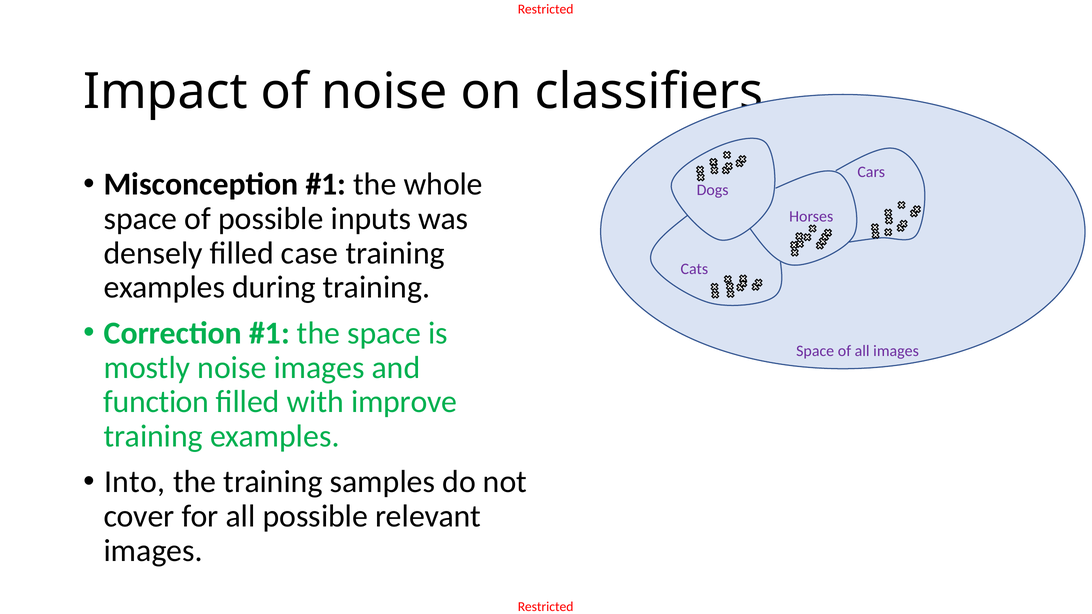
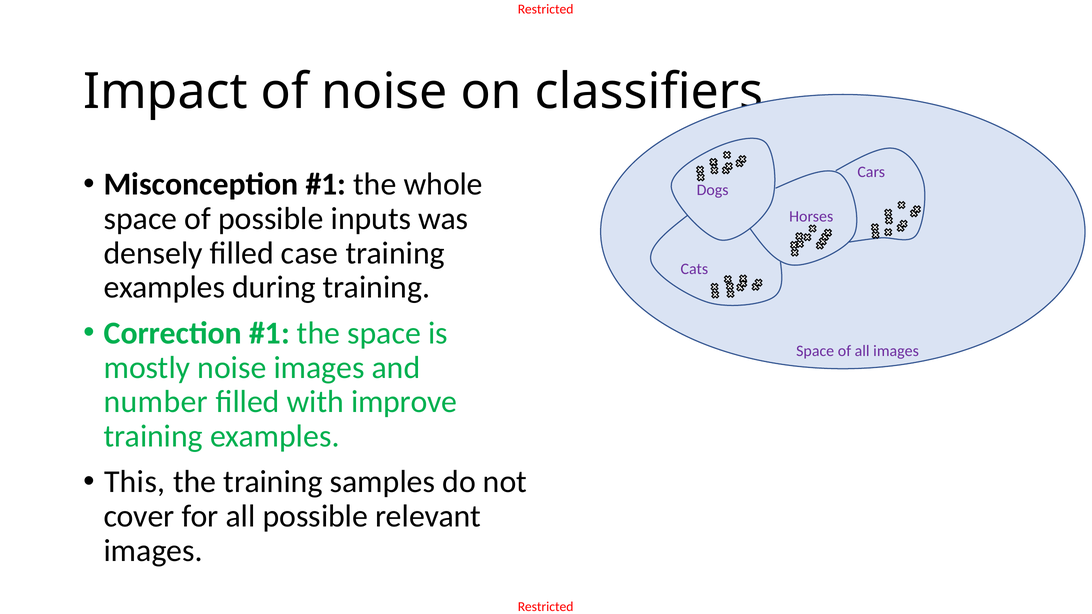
function: function -> number (156, 402)
Into: Into -> This (135, 482)
